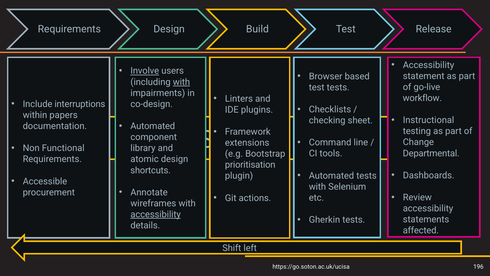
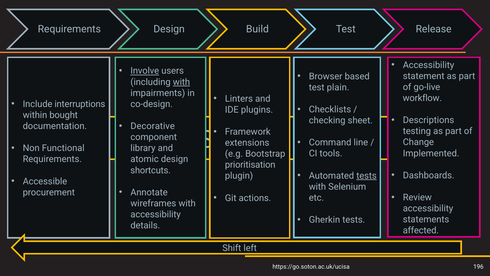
test tests: tests -> plain (338, 87)
papers: papers -> bought (64, 115)
Instructional: Instructional -> Descriptions (429, 120)
Automated: Automated -> Decorative (153, 126)
Departmental: Departmental -> Implemented (431, 153)
tests underline: none -> present (367, 175)
accessibility underline: present -> none (156, 214)
